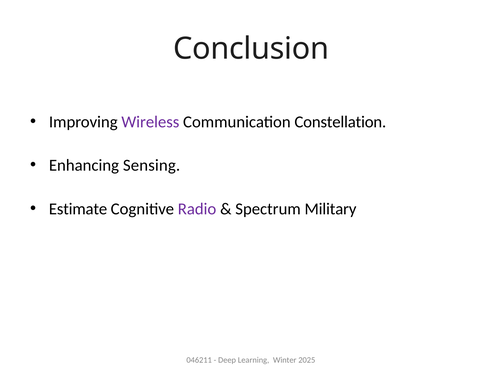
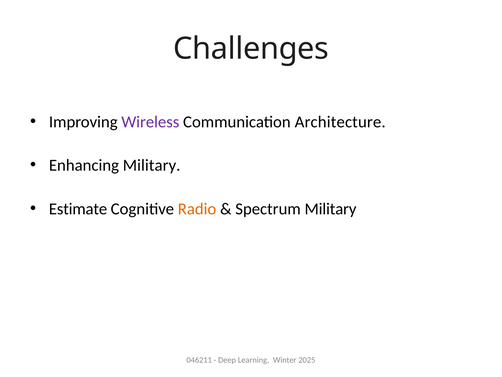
Conclusion: Conclusion -> Challenges (251, 49)
Constellation: Constellation -> Architecture (340, 122)
Enhancing Sensing: Sensing -> Military (152, 165)
Radio colour: purple -> orange (197, 209)
